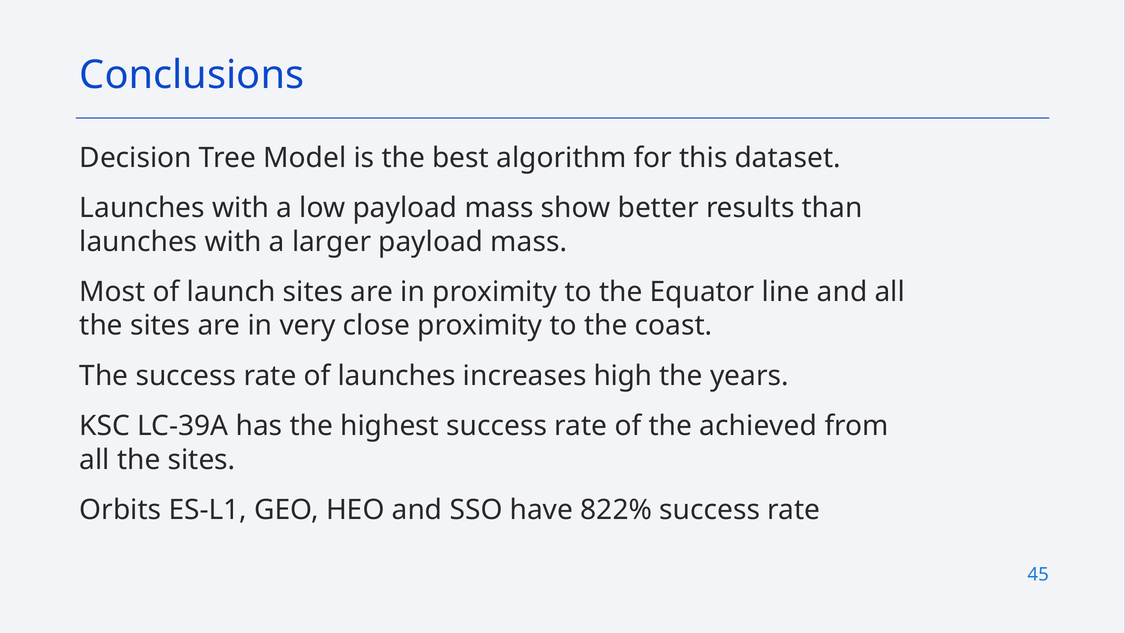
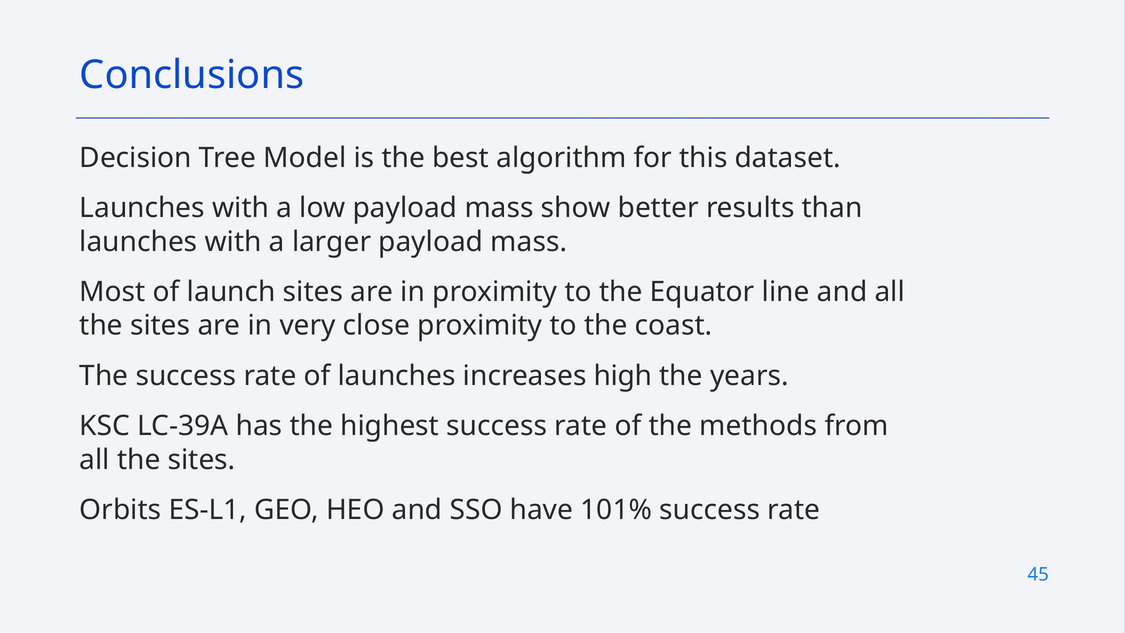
achieved: achieved -> methods (758, 426)
822%: 822% -> 101% (616, 510)
